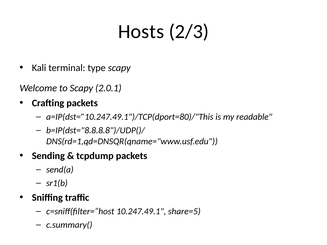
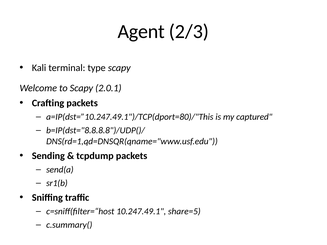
Hosts: Hosts -> Agent (141, 32)
readable: readable -> captured (254, 117)
